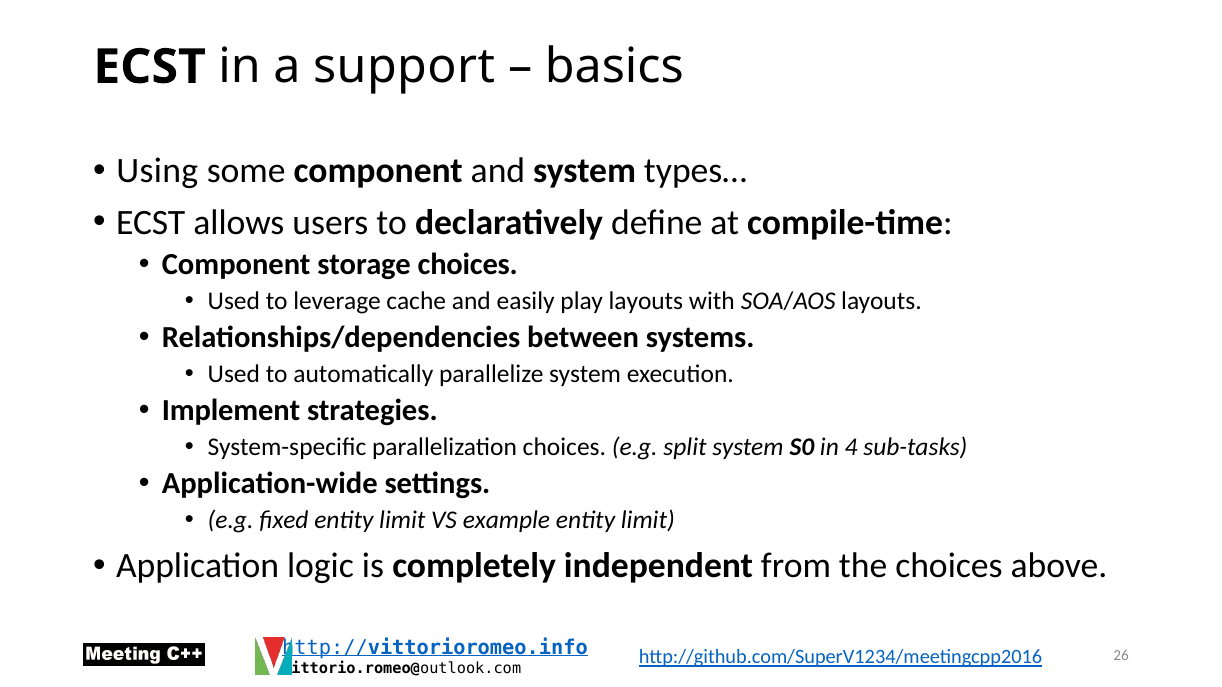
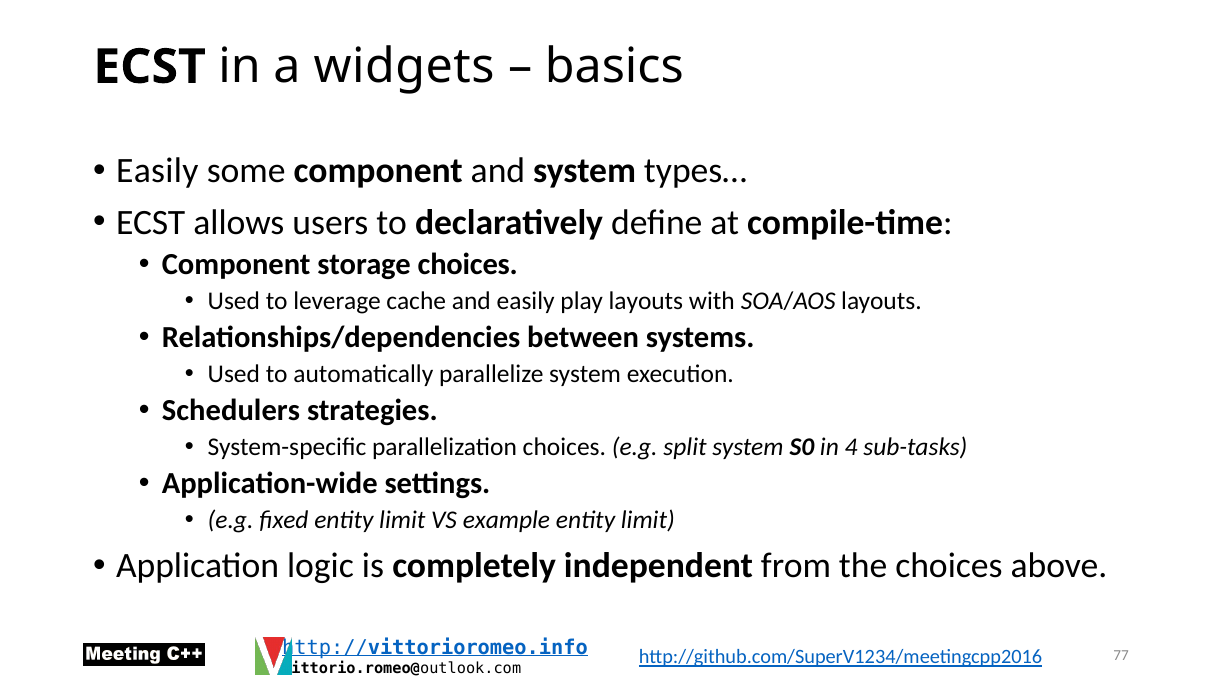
support: support -> widgets (404, 67)
Using: Using -> Easily (157, 171)
Implement: Implement -> Schedulers (231, 411)
26: 26 -> 77 (1121, 656)
